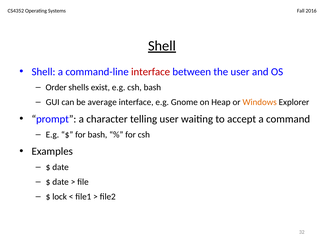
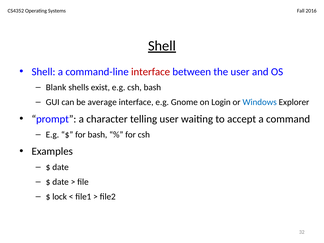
Order: Order -> Blank (56, 87)
Heap: Heap -> Login (221, 102)
Windows colour: orange -> blue (260, 102)
